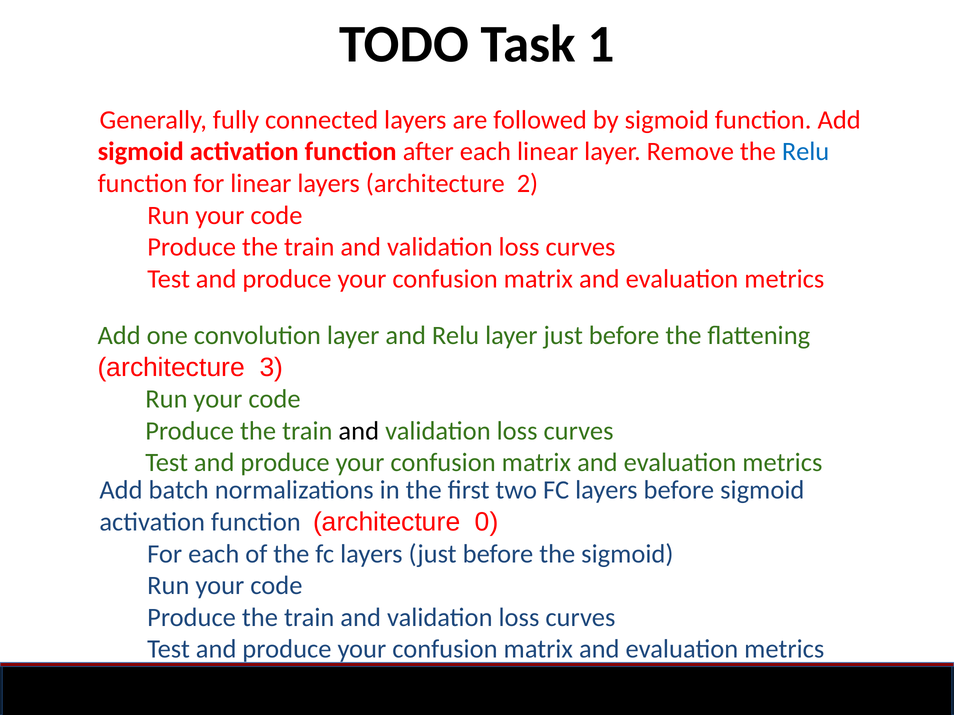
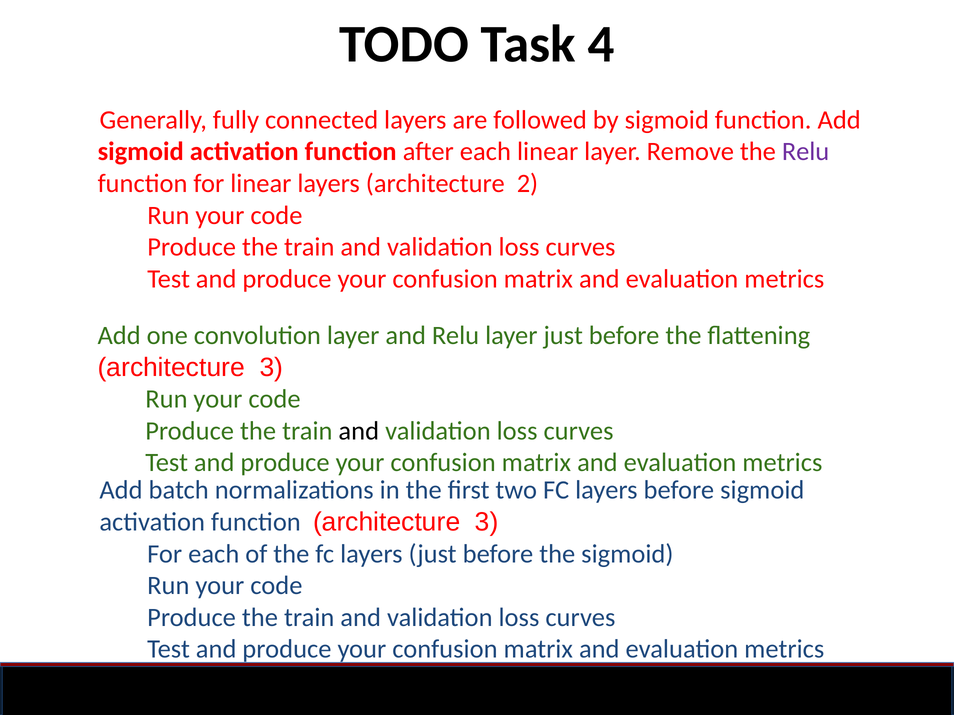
1: 1 -> 4 (601, 44)
Relu colour: blue -> purple (806, 152)
function architecture 0: 0 -> 3 (487, 522)
